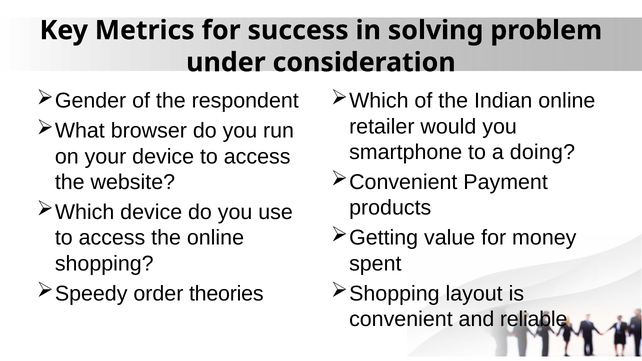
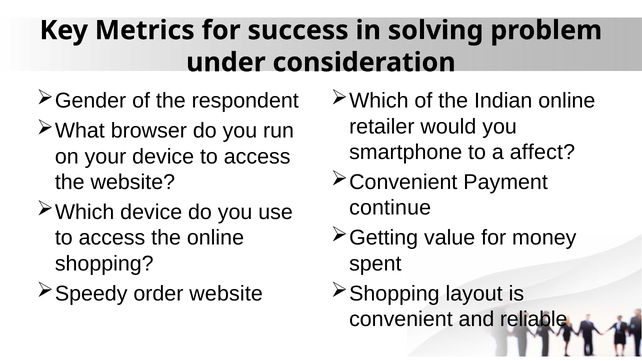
doing: doing -> affect (542, 152)
products: products -> continue (390, 208)
order theories: theories -> website (226, 294)
